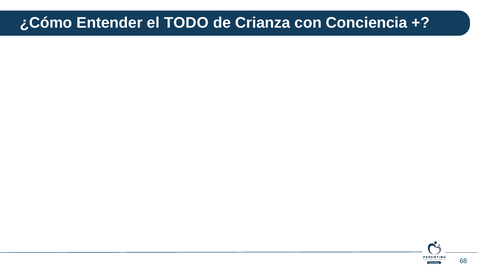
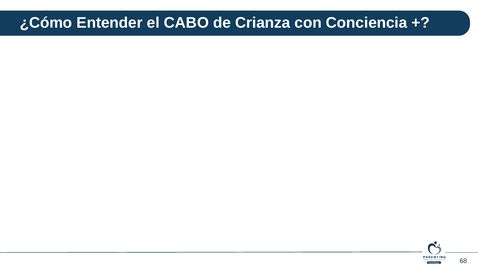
TODO: TODO -> CABO (186, 23)
